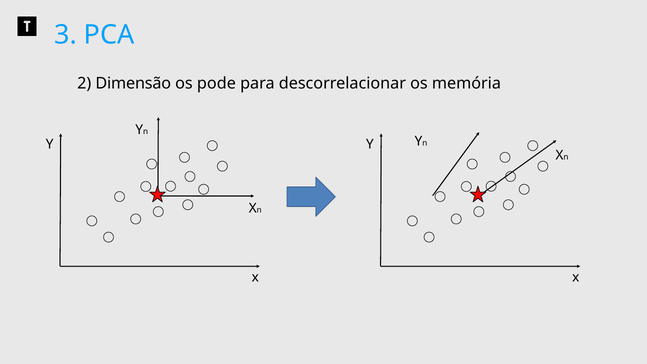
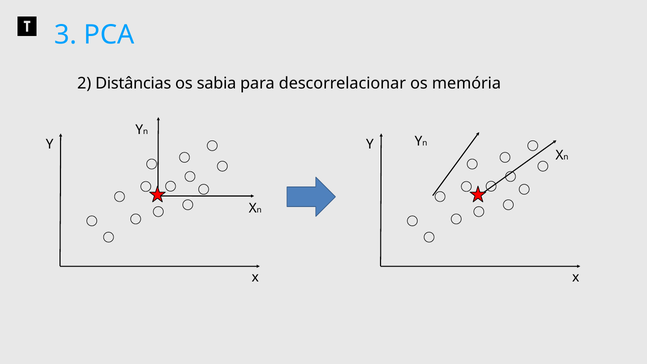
Dimensão: Dimensão -> Distâncias (133, 83)
pode: pode -> sabia (217, 83)
